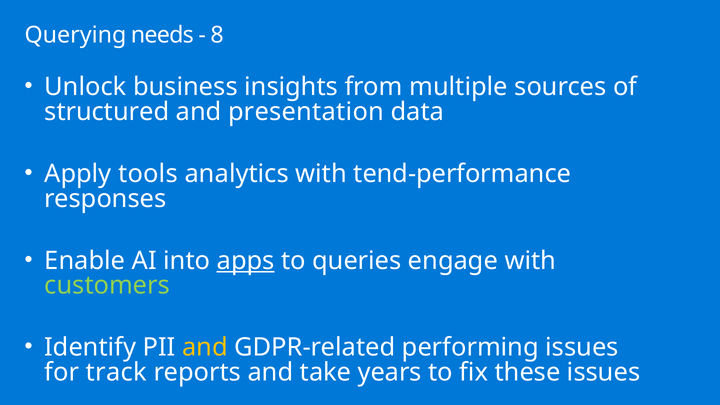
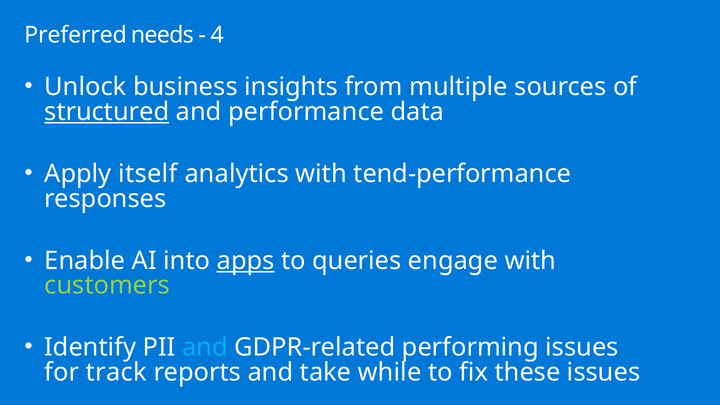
Querying: Querying -> Preferred (76, 35)
8: 8 -> 4 (217, 35)
structured underline: none -> present (107, 112)
presentation: presentation -> performance (306, 112)
tools: tools -> itself (148, 174)
and colour: yellow -> light blue (205, 347)
years: years -> while (390, 372)
